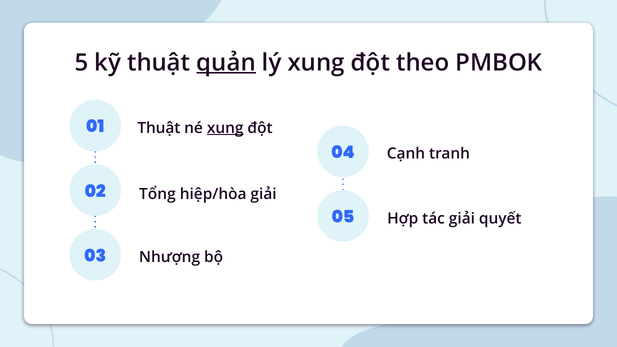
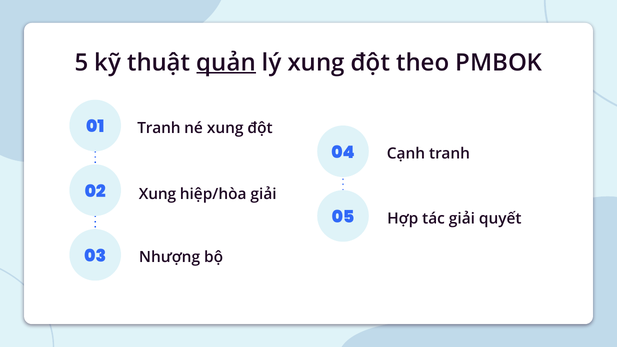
Thuật: Thuật -> Tranh (159, 128)
xung underline: present -> none (225, 128)
Tổng: Tổng -> Xung (157, 194)
